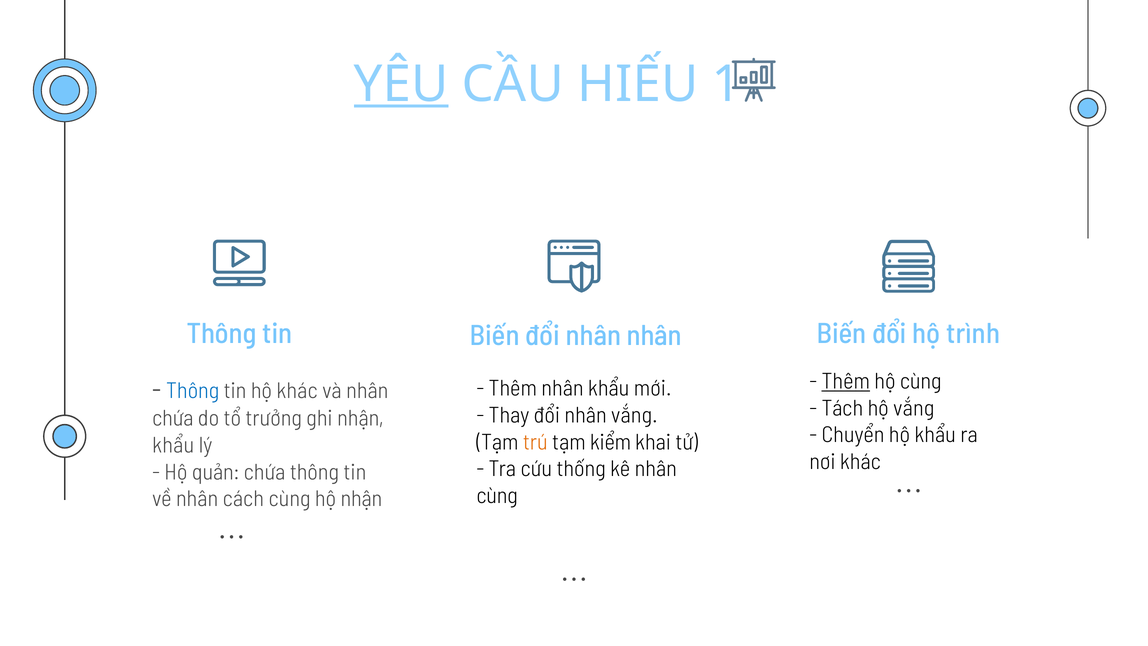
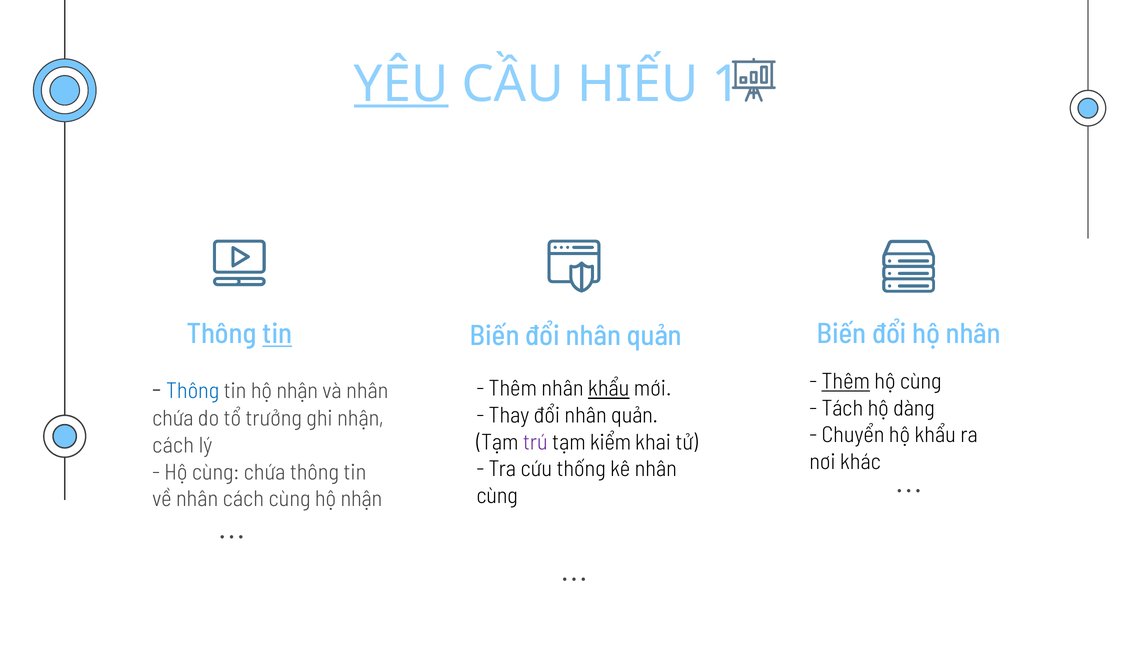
tin underline: none -> present (277, 334)
hộ trình: trình -> nhân (973, 334)
Biến đổi nhân nhân: nhân -> quản (654, 336)
khẩu underline: none -> present (609, 388)
tin hộ khác: khác -> nhận (297, 391)
hộ vắng: vắng -> dàng (914, 408)
Thay đổi nhân vắng: vắng -> quản (635, 415)
trú colour: orange -> purple (535, 442)
khẩu: khẩu -> cách (173, 445)
quản: quản -> cùng (216, 472)
